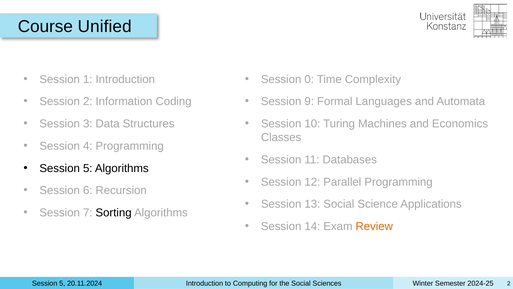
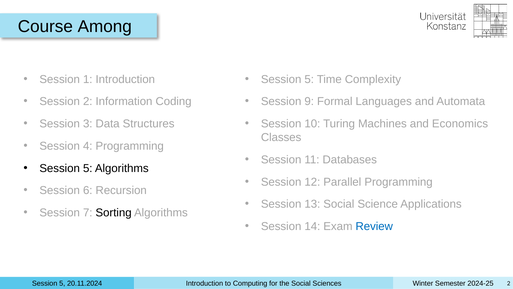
Unified: Unified -> Among (105, 27)
0: 0 -> 5 (309, 79)
Review colour: orange -> blue (374, 226)
